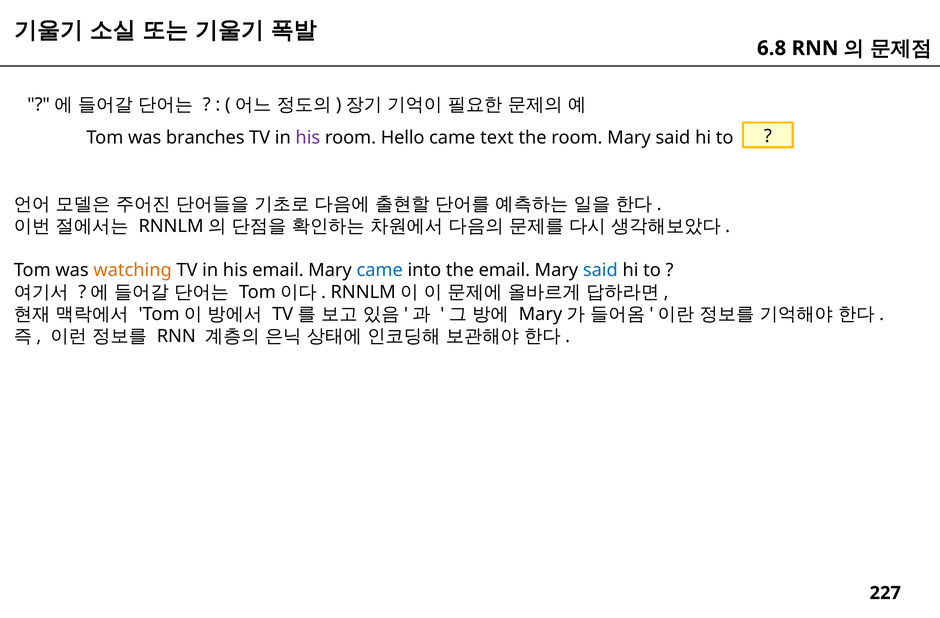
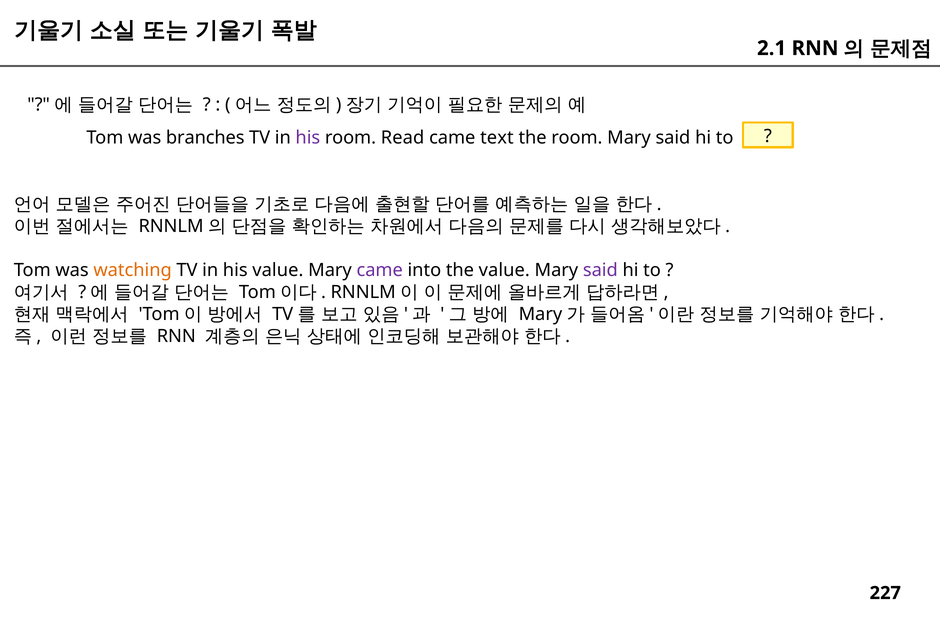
6.8: 6.8 -> 2.1 (772, 48)
Hello: Hello -> Read (403, 138)
his email: email -> value (278, 270)
came colour: blue -> purple (380, 270)
the email: email -> value (504, 270)
said colour: blue -> purple (600, 270)
